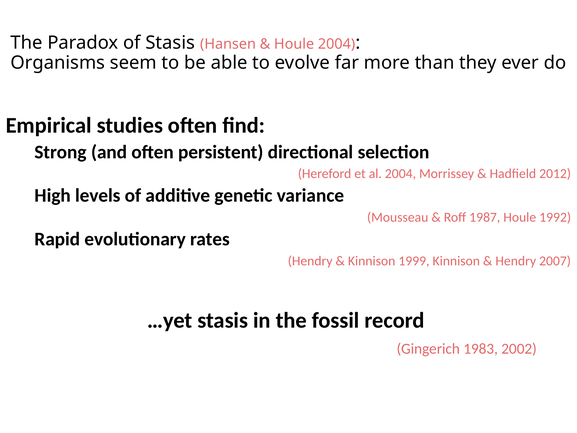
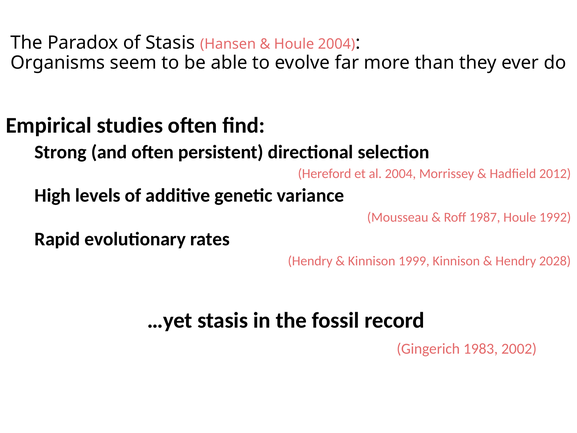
2007: 2007 -> 2028 (555, 261)
